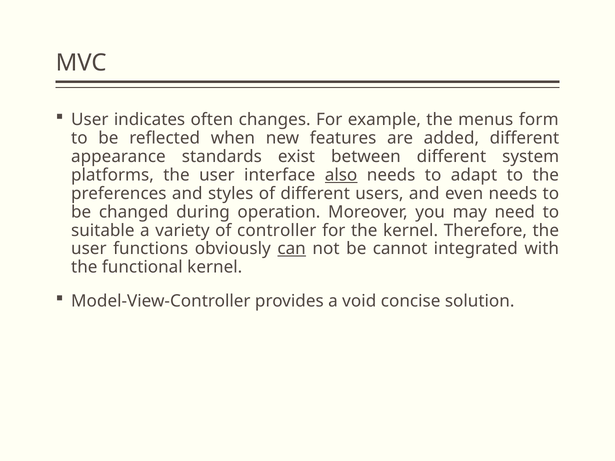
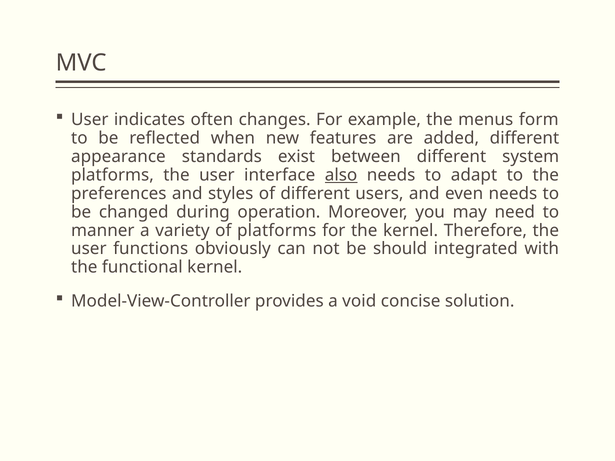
suitable: suitable -> manner (103, 231)
of controller: controller -> platforms (277, 231)
can underline: present -> none (292, 249)
cannot: cannot -> should (400, 249)
